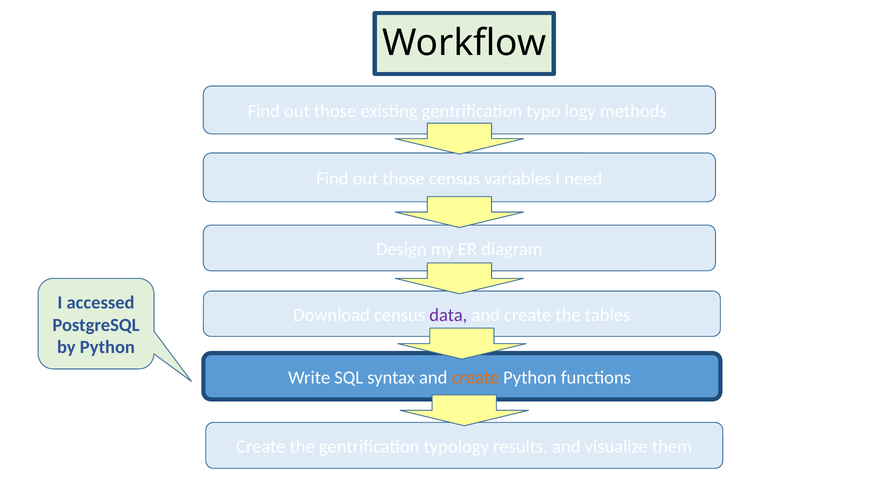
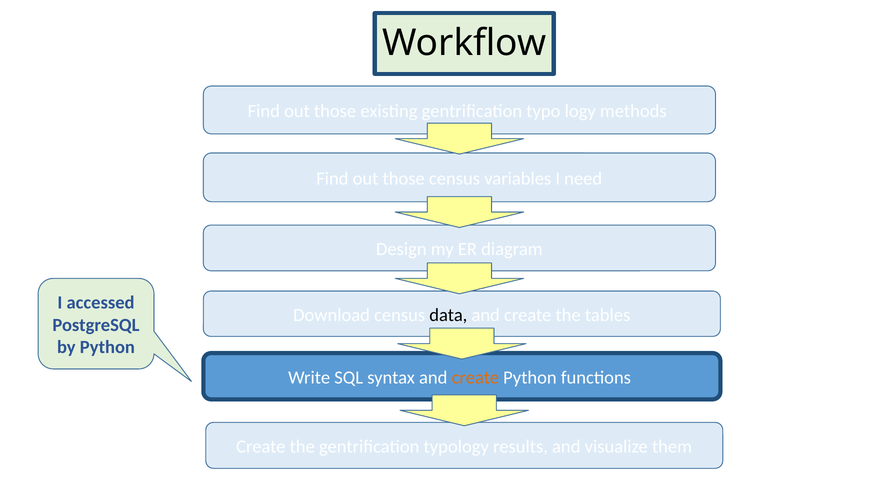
data colour: purple -> black (448, 315)
